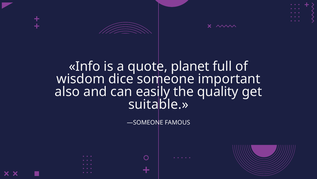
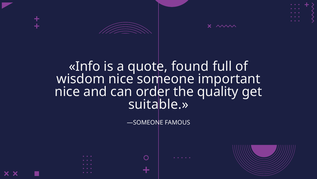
planet: planet -> found (190, 66)
wisdom dice: dice -> nice (121, 79)
also: also -> nice (67, 91)
easily: easily -> order (153, 91)
